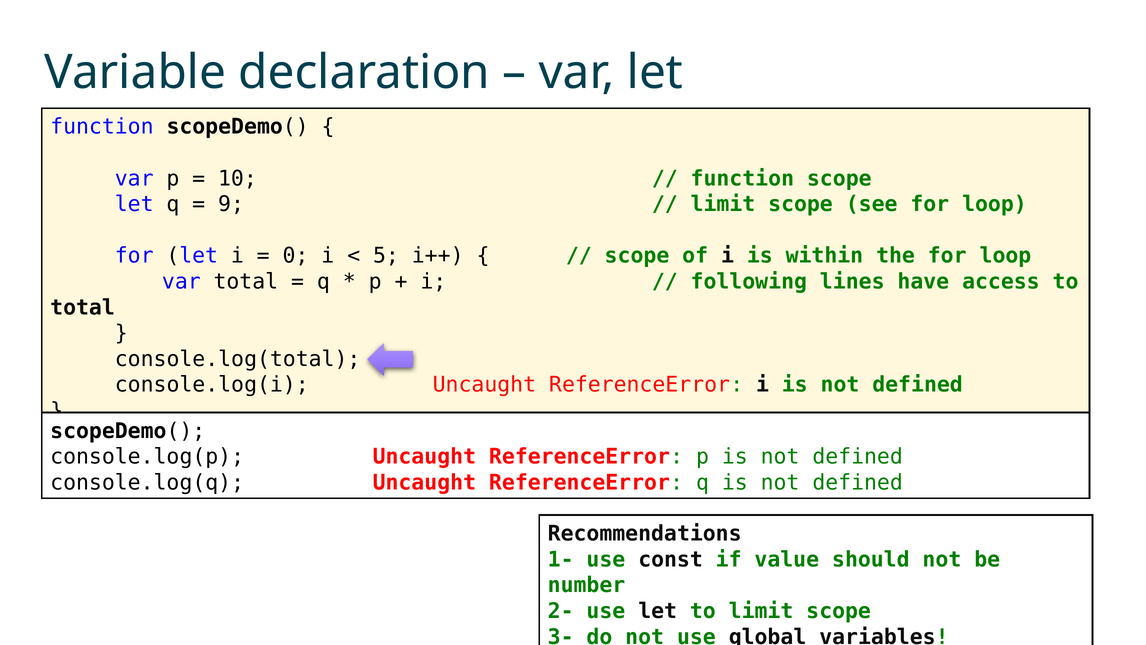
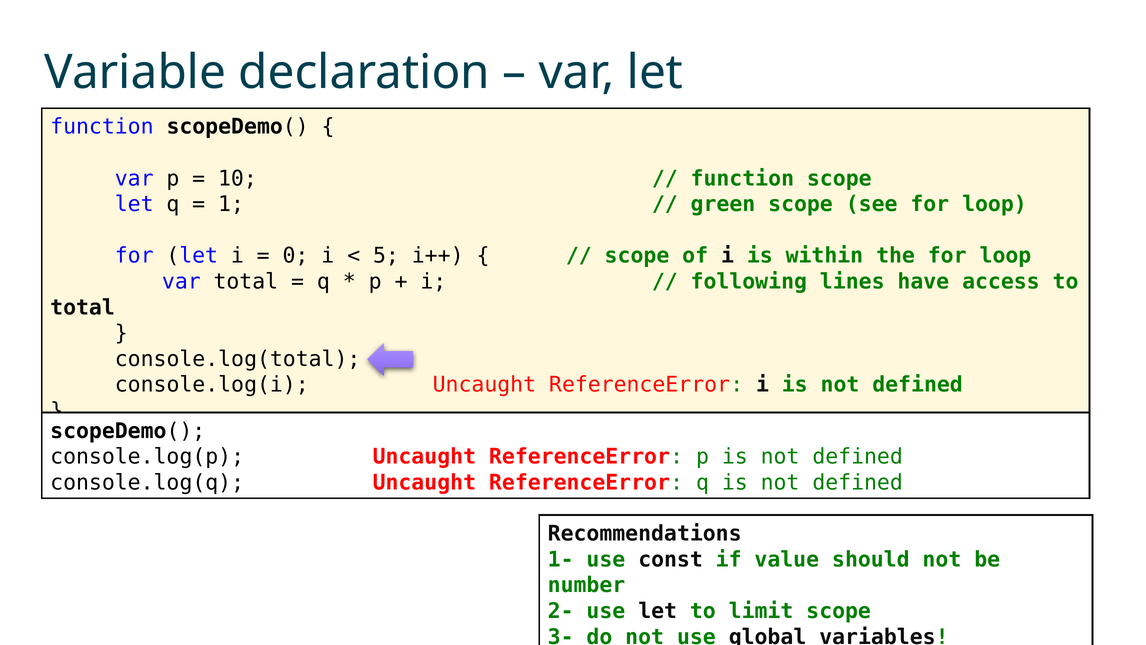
9: 9 -> 1 (231, 204)
limit: limit -> green (723, 204)
